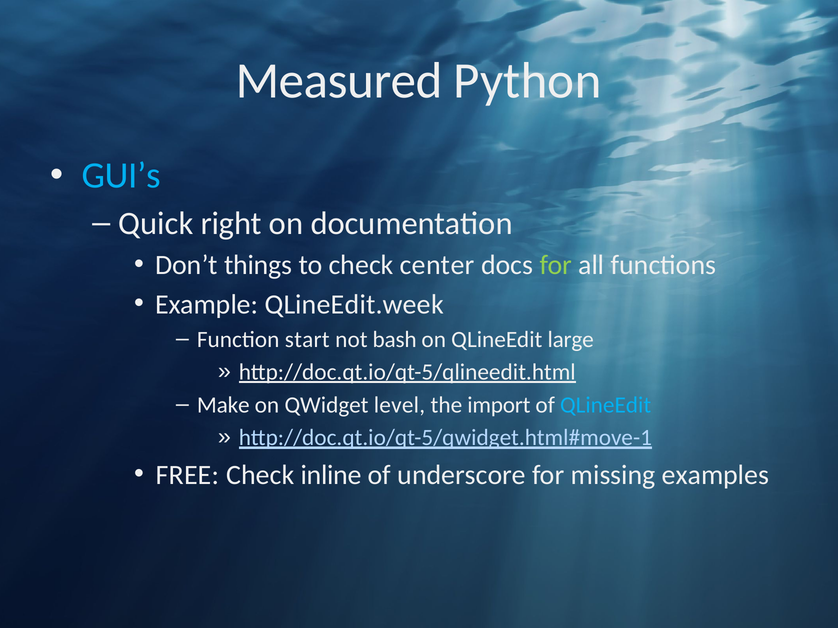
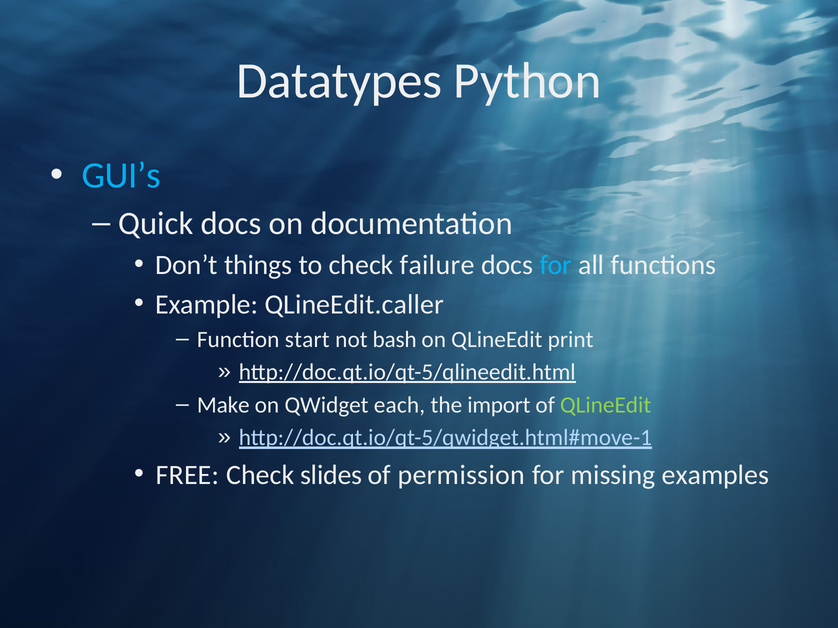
Measured: Measured -> Datatypes (339, 81)
Quick right: right -> docs (231, 224)
center: center -> failure (437, 265)
for colour: light green -> light blue (556, 265)
QLineEdit.week: QLineEdit.week -> QLineEdit.caller (354, 305)
large: large -> print (571, 340)
level: level -> each (399, 405)
QLineEdit colour: light blue -> light green (606, 405)
inline: inline -> slides (331, 475)
underscore: underscore -> permission (461, 475)
